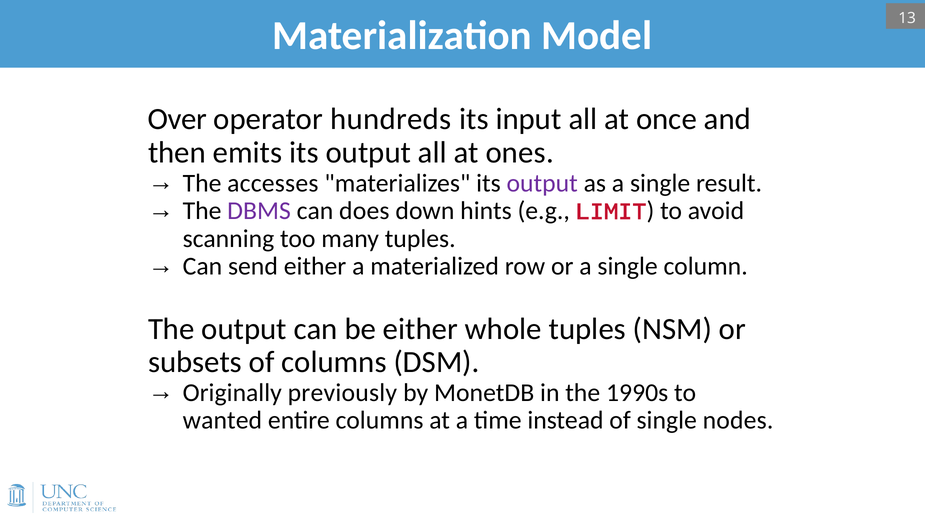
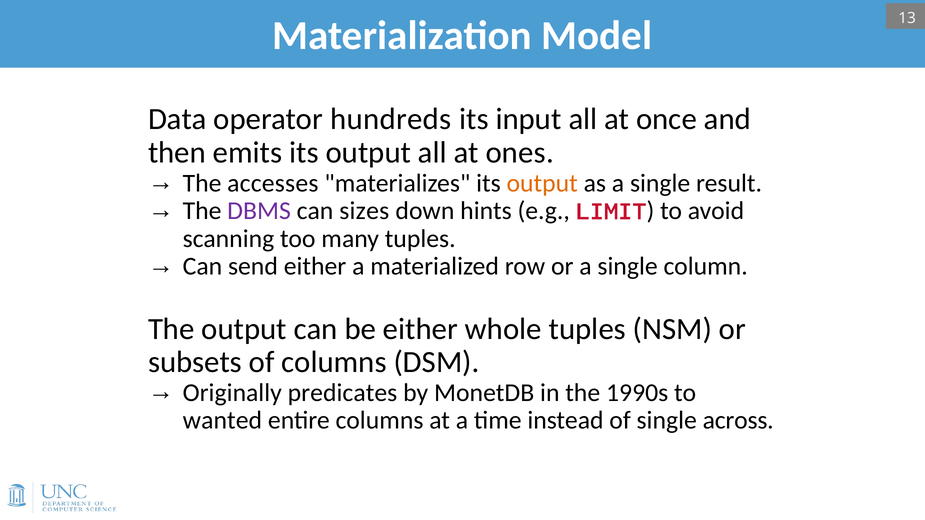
Over: Over -> Data (177, 119)
output colour: purple -> orange (542, 183)
does: does -> sizes (364, 211)
previously: previously -> predicates (342, 393)
nodes: nodes -> across (738, 421)
